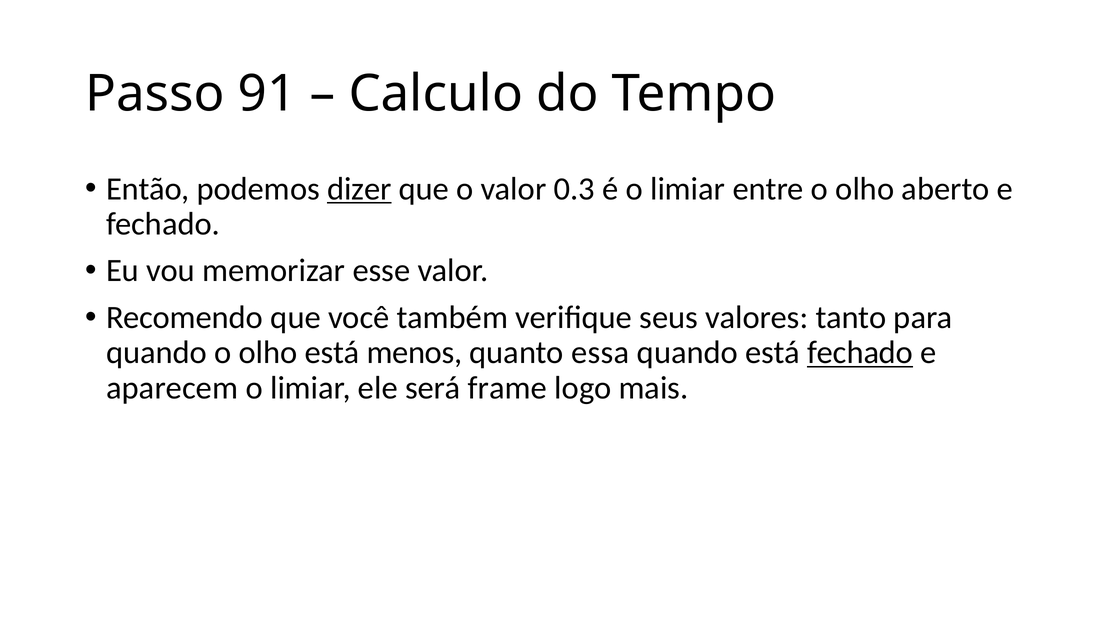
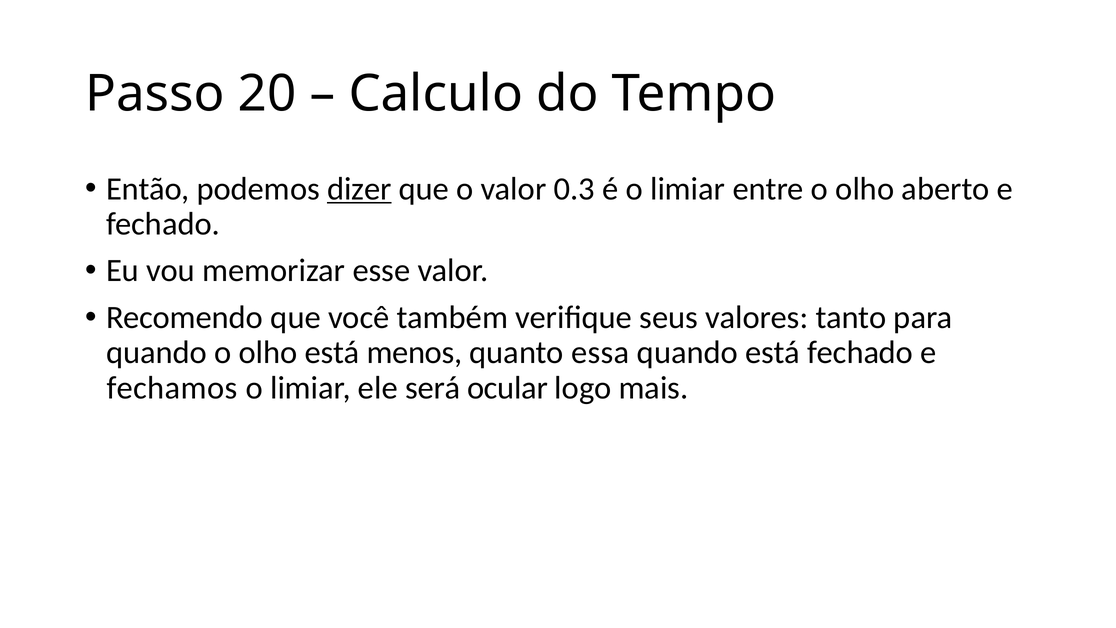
91: 91 -> 20 (267, 94)
fechado underline: present -> none (860, 353)
aparecem: aparecem -> fechamos (172, 388)
frame: frame -> ocular (507, 388)
